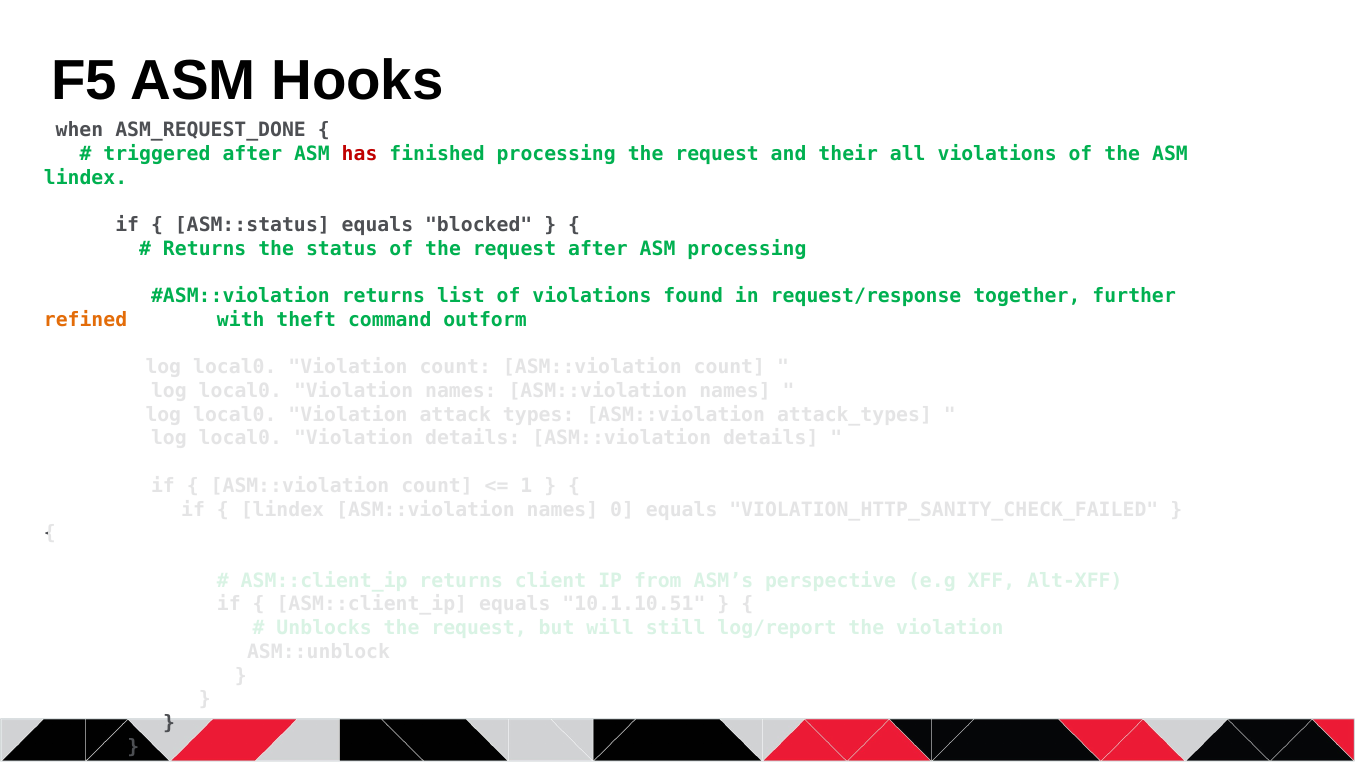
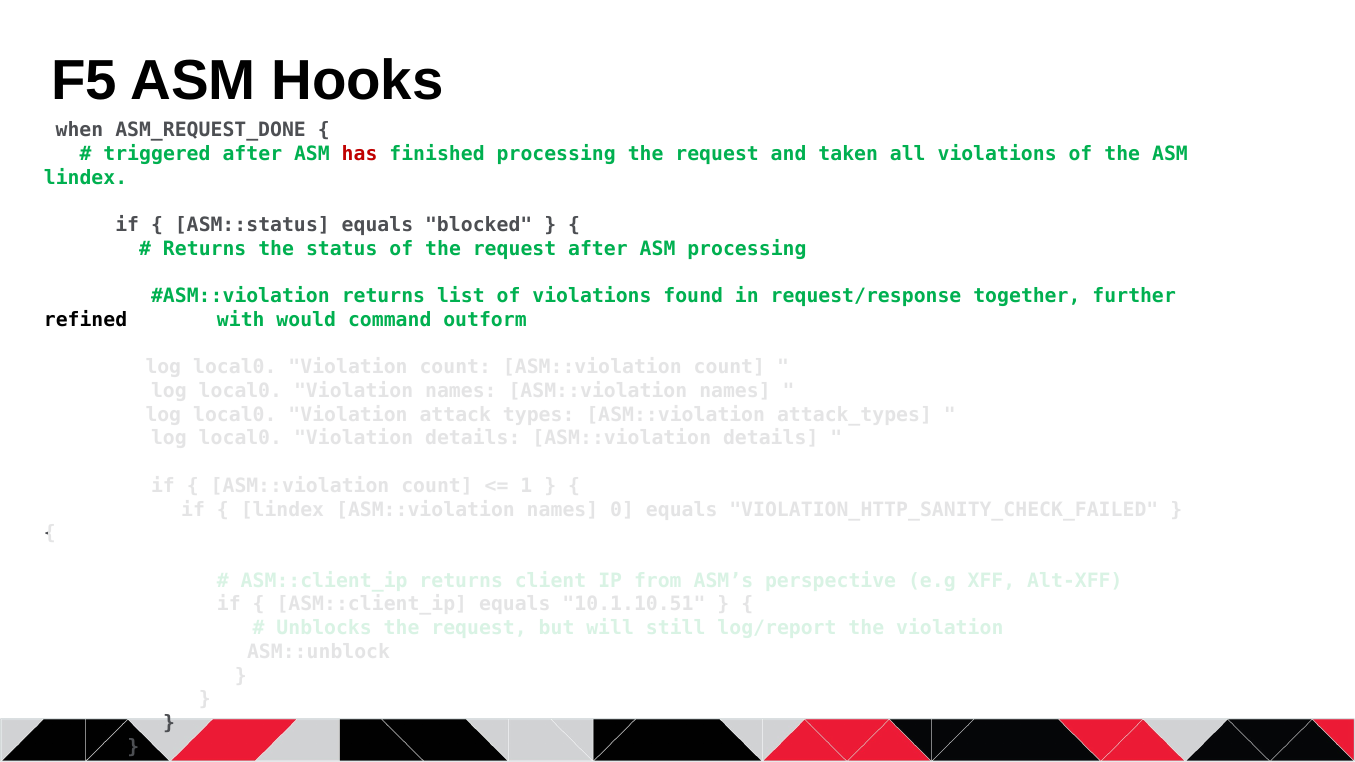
their: their -> taken (848, 154)
refined colour: orange -> black (86, 320)
theft: theft -> would (306, 320)
